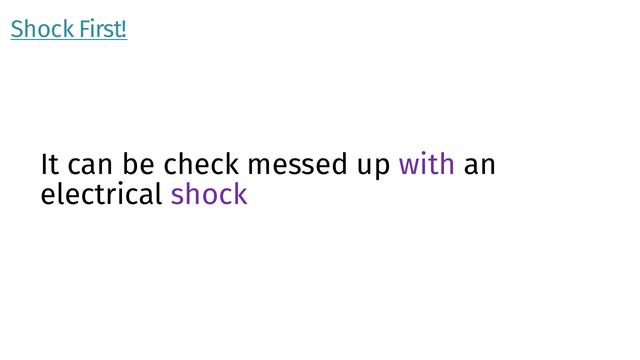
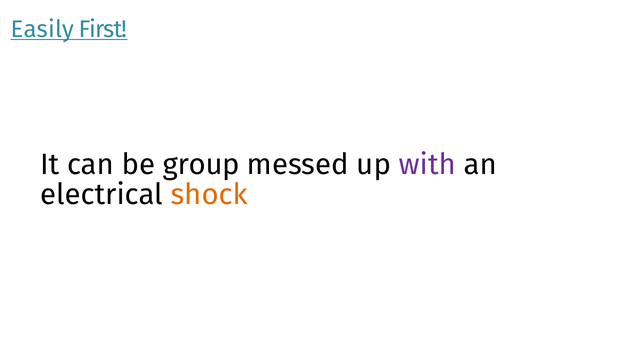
Shock: Shock -> Easily (42, 29)
check: check -> group (201, 165)
shock colour: purple -> orange (209, 195)
